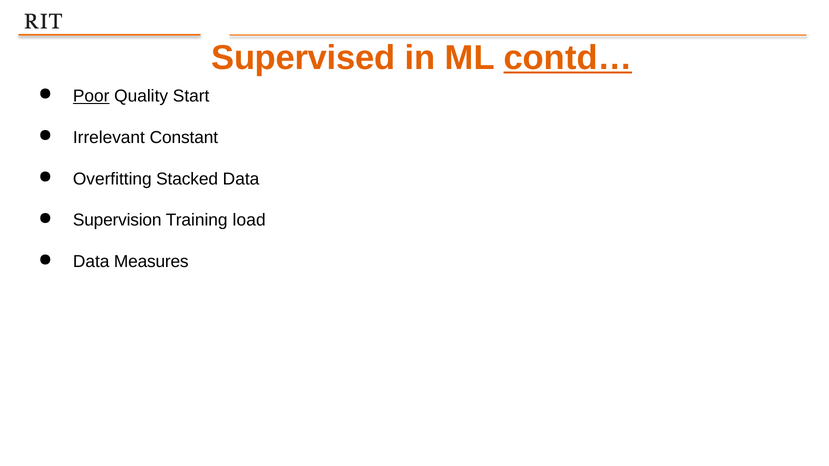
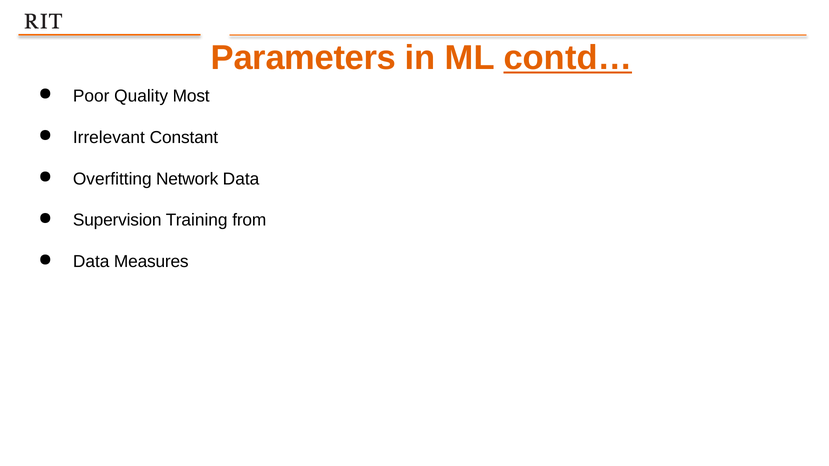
Supervised: Supervised -> Parameters (303, 58)
Poor underline: present -> none (91, 96)
Start: Start -> Most (191, 96)
Stacked: Stacked -> Network (187, 179)
load: load -> from (249, 220)
